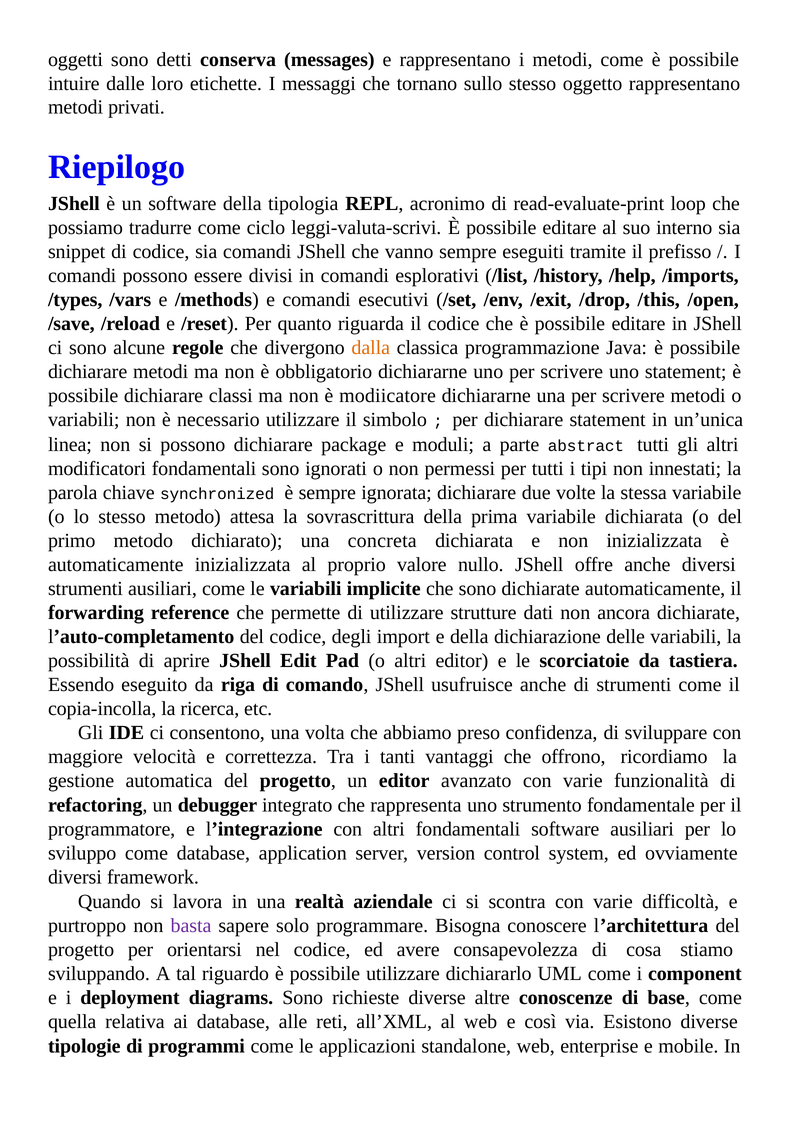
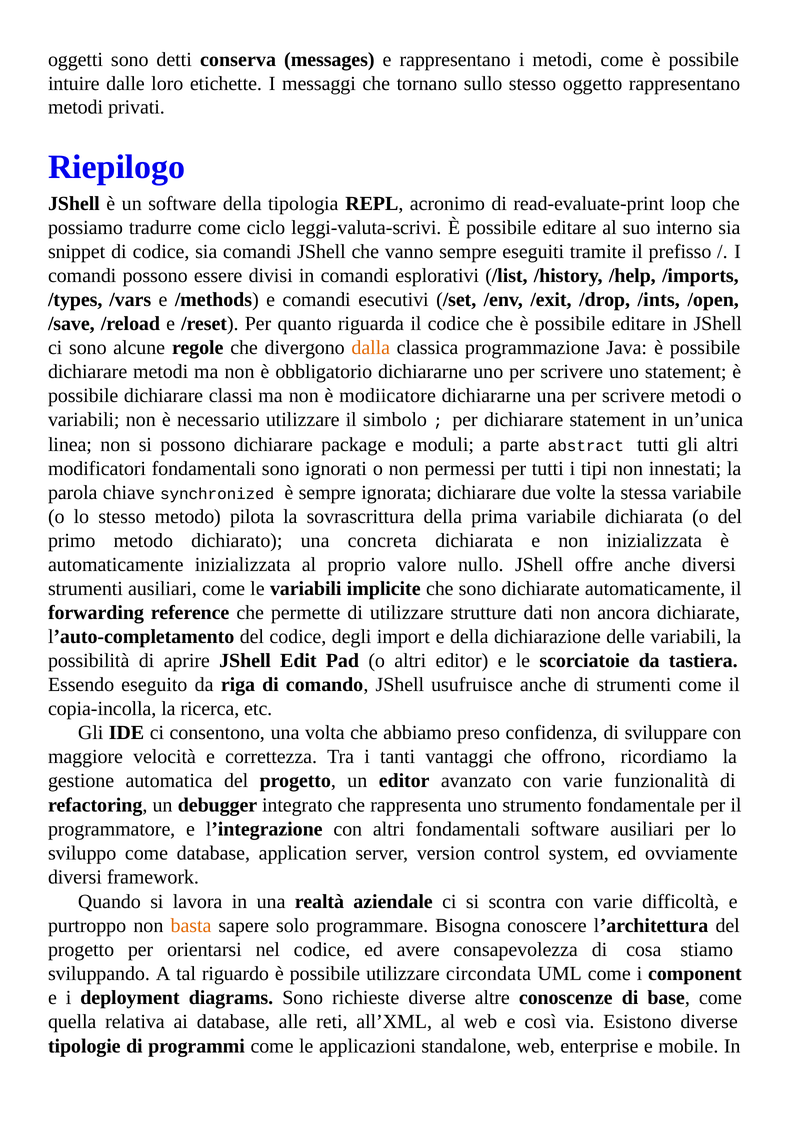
/this: /this -> /ints (659, 299)
attesa: attesa -> pilota (252, 516)
basta colour: purple -> orange (191, 925)
dichiararlo: dichiararlo -> circondata (488, 974)
